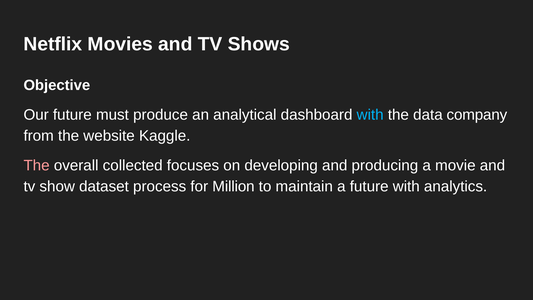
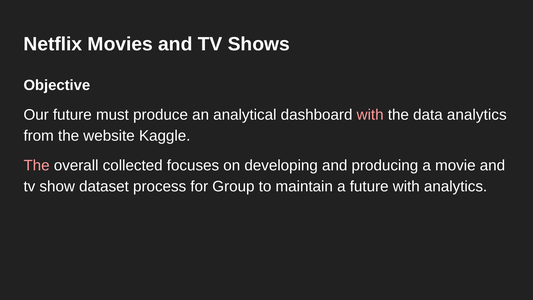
with colour: light blue -> pink (370, 115)
data company: company -> analytics (477, 115)
Million: Million -> Group (233, 187)
